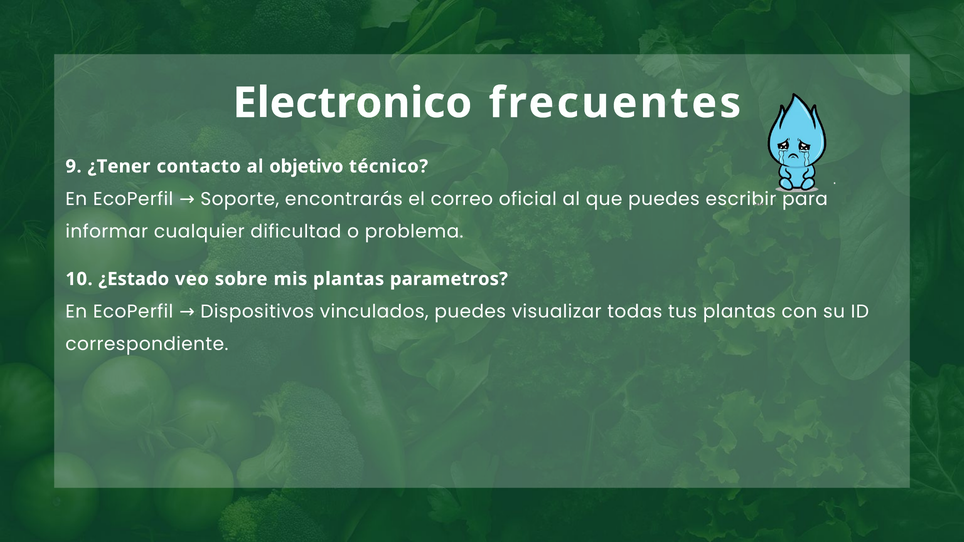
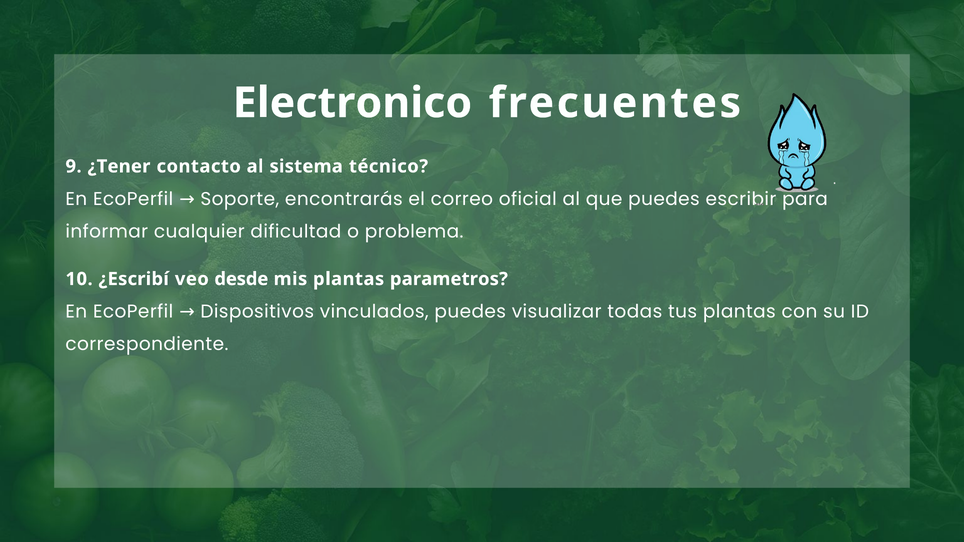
objetivo: objetivo -> sistema (306, 166)
¿Estado: ¿Estado -> ¿Escribí (134, 279)
sobre: sobre -> desde (241, 279)
